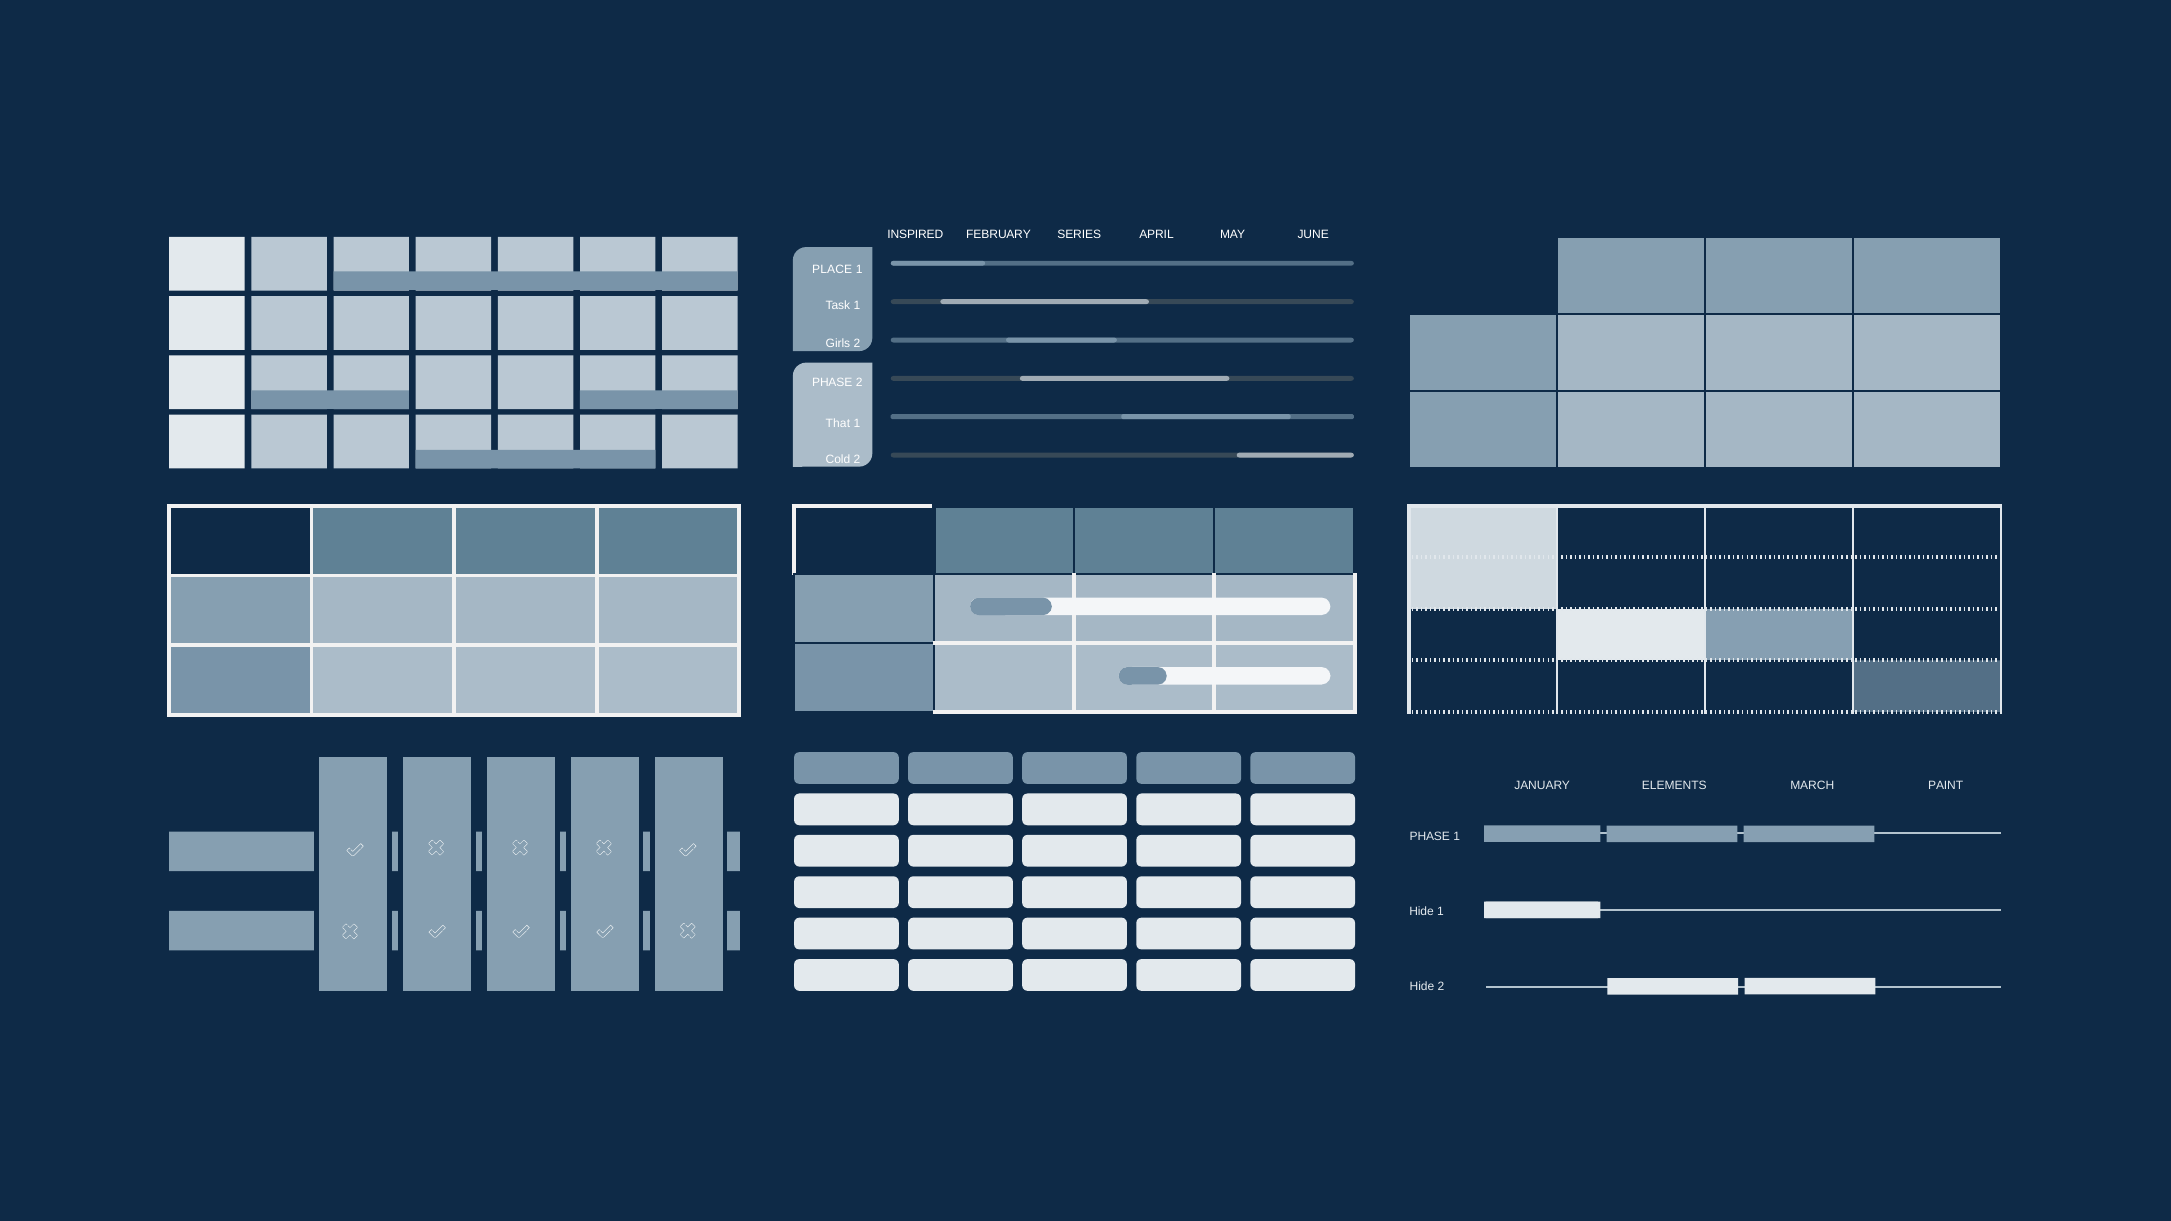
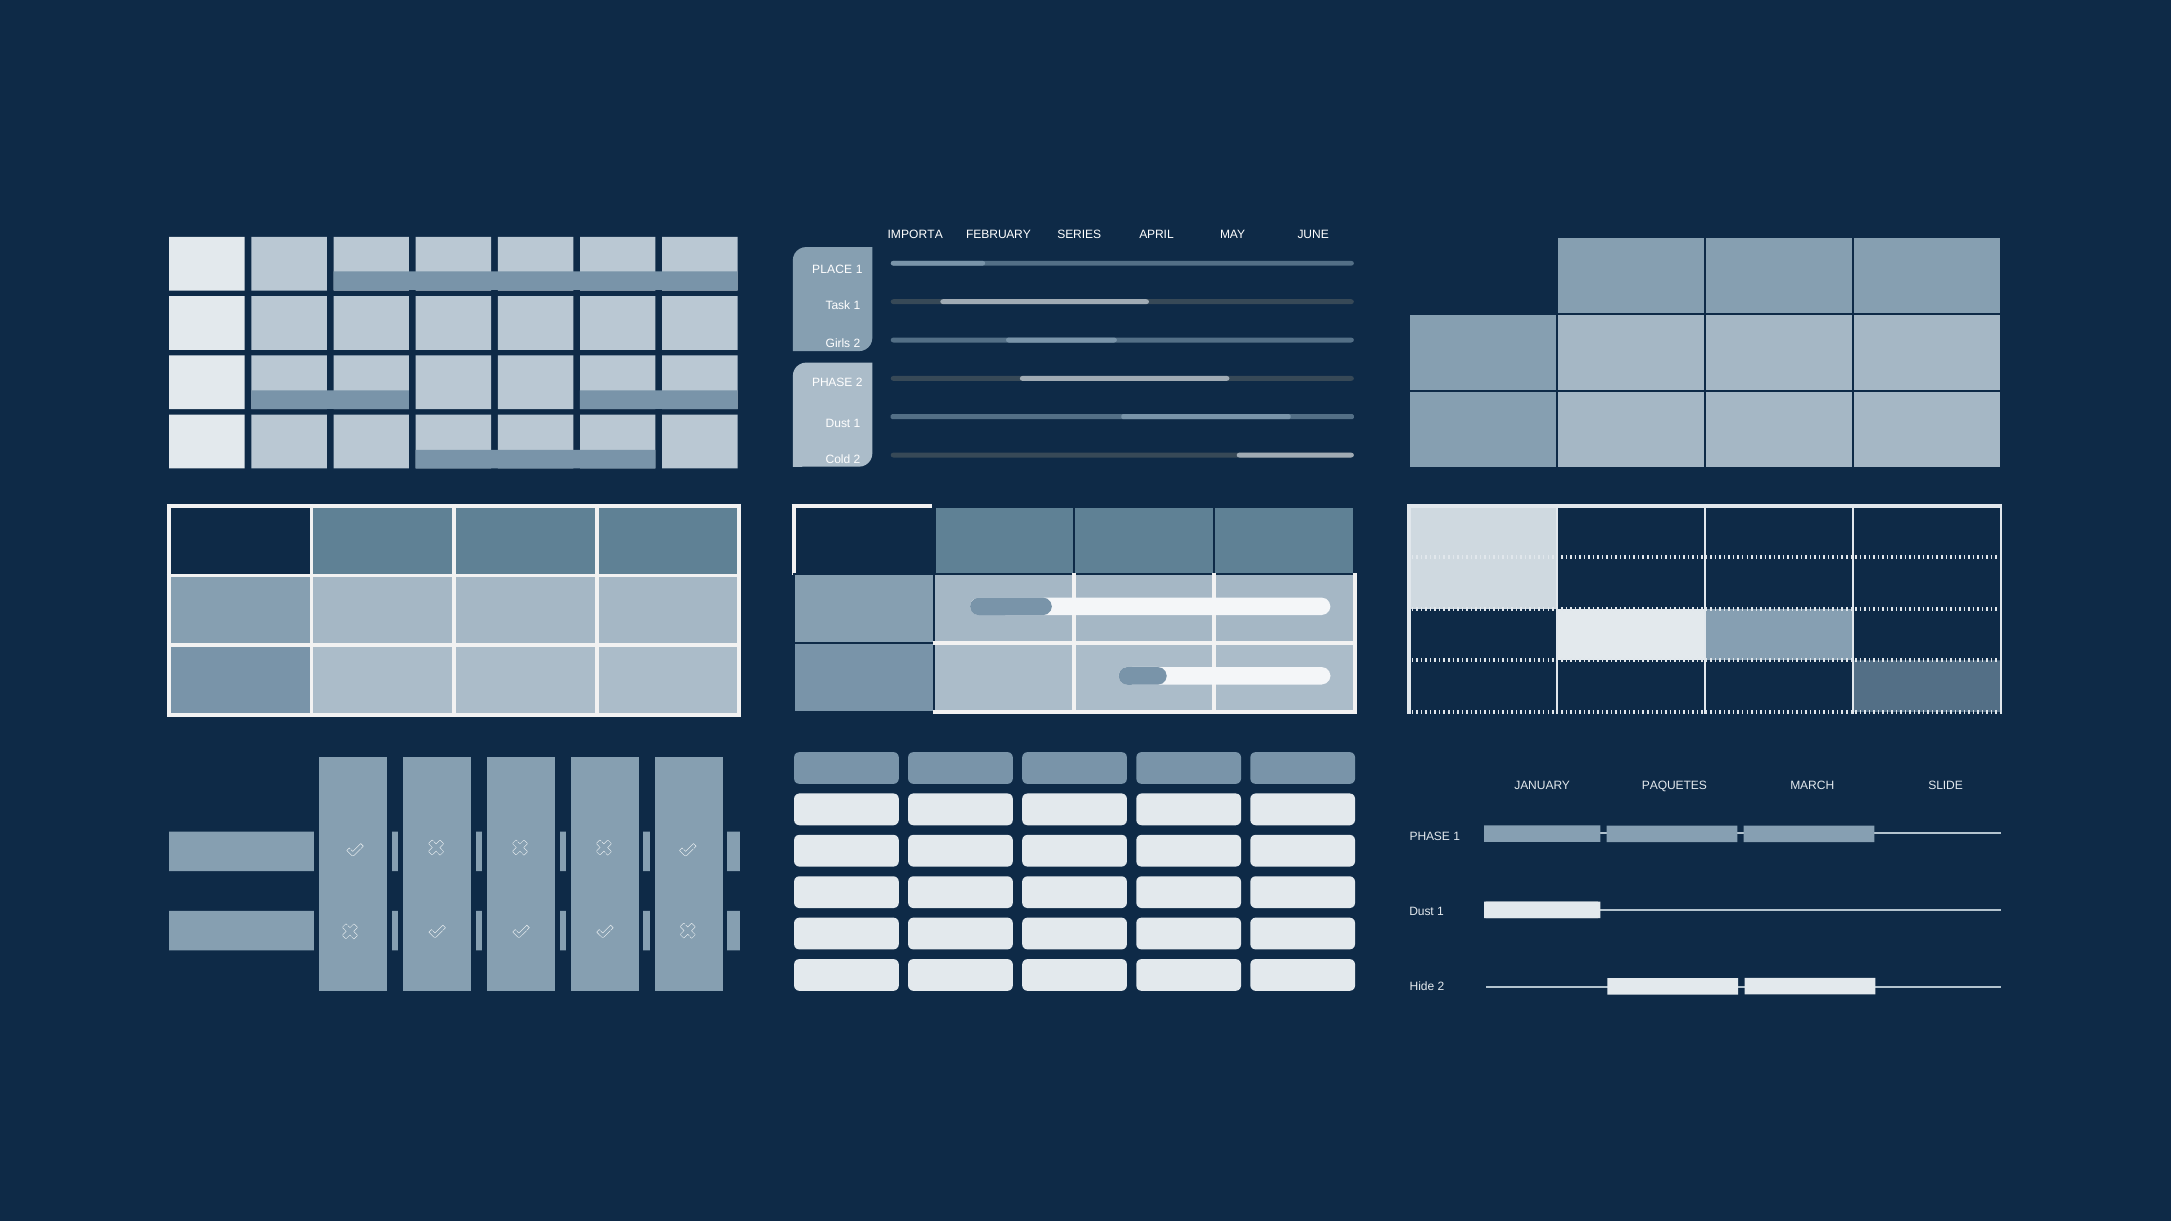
INSPIRED: INSPIRED -> IMPORTA (915, 234)
That: That -> Dust (838, 424)
ELEMENTS: ELEMENTS -> PAQUETES (1674, 786)
PAINT: PAINT -> SLIDE (1946, 786)
Hide: Hide -> Dust (1422, 912)
